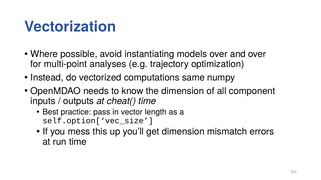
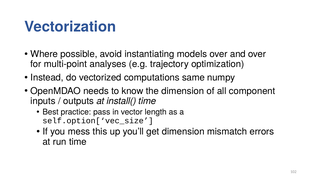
cheat(: cheat( -> install( (121, 101)
